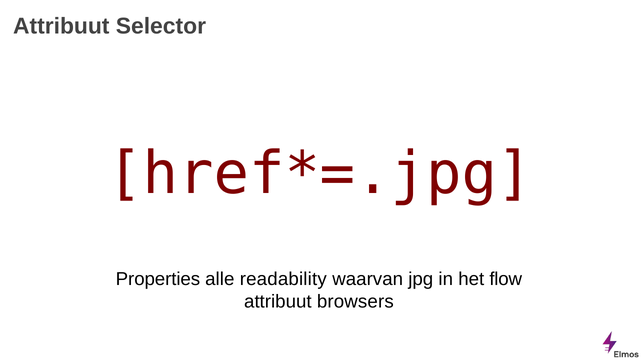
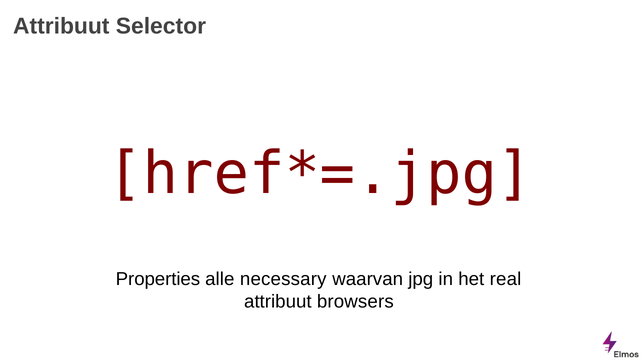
readability: readability -> necessary (283, 279)
flow: flow -> real (506, 279)
